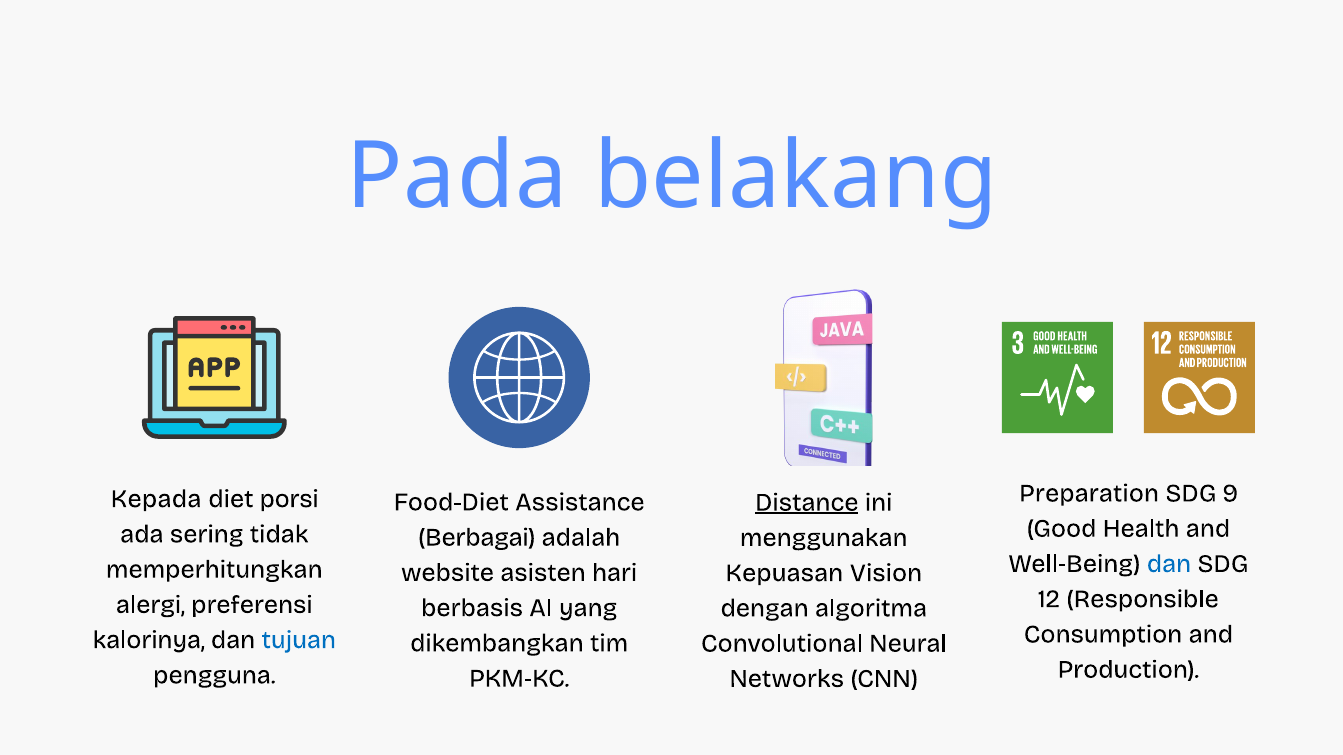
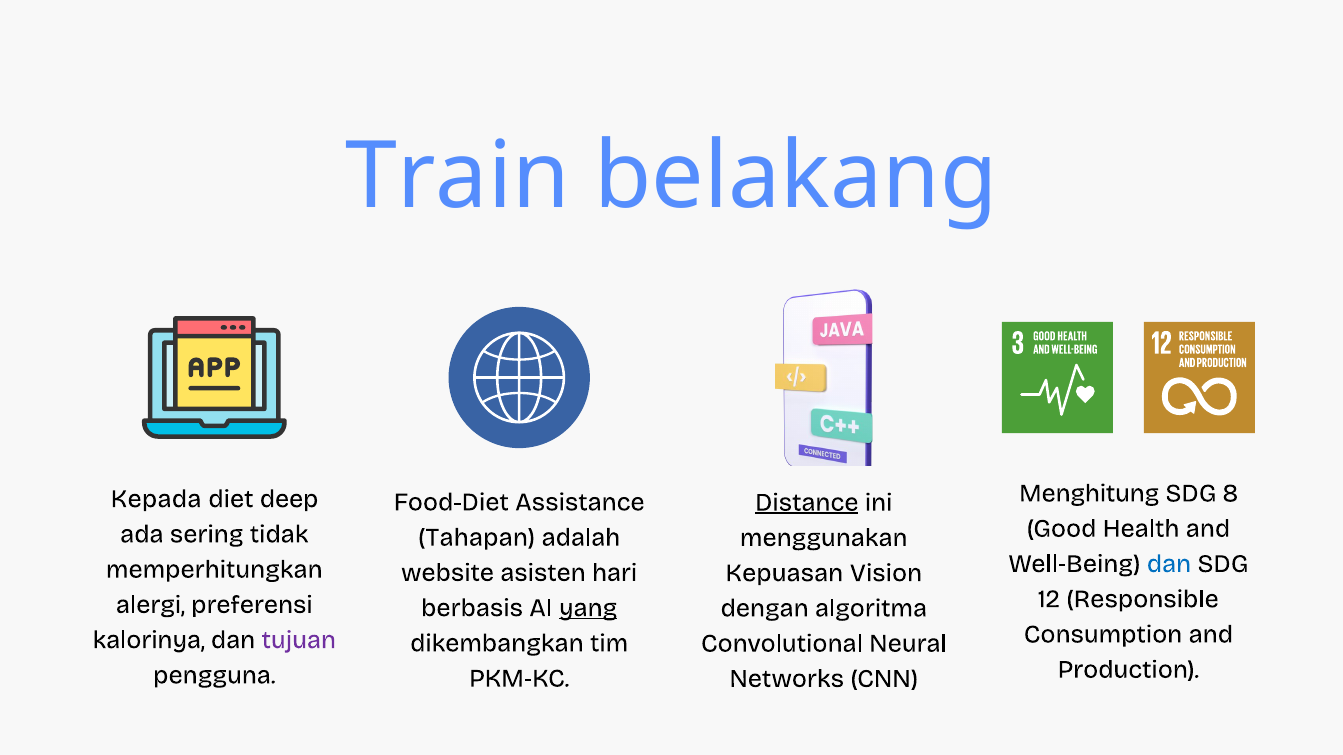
Pada: Pada -> Train (458, 177)
Preparation: Preparation -> Menghitung (1089, 493)
9: 9 -> 8 (1230, 493)
porsi: porsi -> deep (289, 499)
Berbagai: Berbagai -> Tahapan (477, 538)
yang underline: none -> present (588, 608)
tujuan colour: blue -> purple (299, 640)
